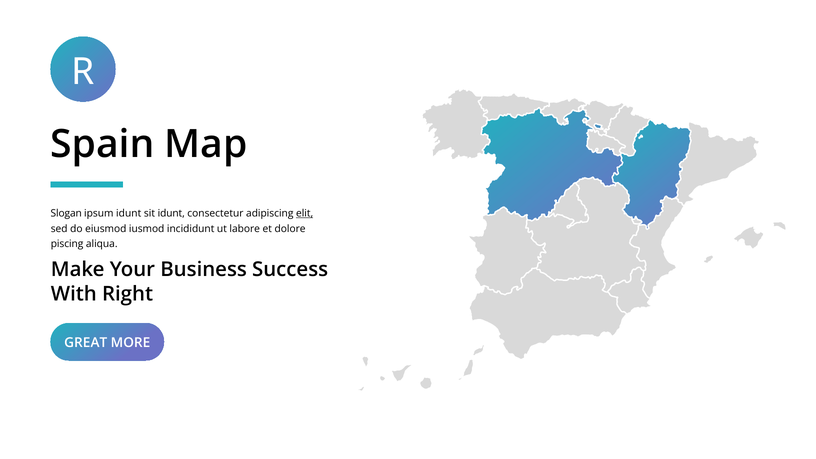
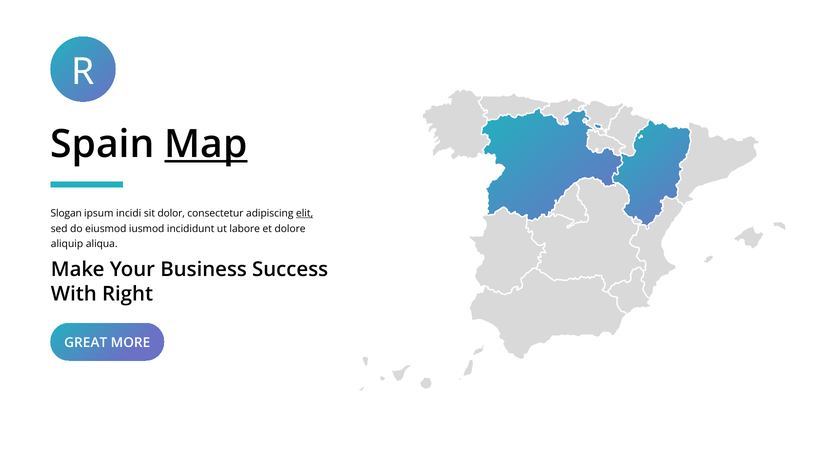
Map underline: none -> present (206, 144)
ipsum idunt: idunt -> incidi (129, 213)
sit idunt: idunt -> dolor (171, 213)
piscing: piscing -> aliquip (67, 244)
